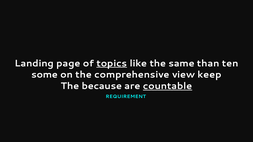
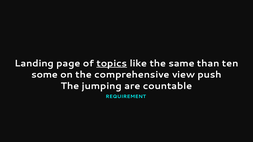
keep: keep -> push (210, 75)
because: because -> jumping (102, 86)
countable underline: present -> none (168, 86)
